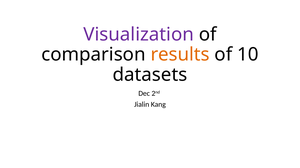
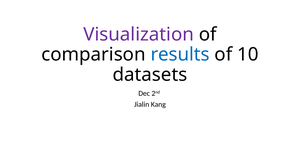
results colour: orange -> blue (180, 55)
